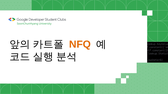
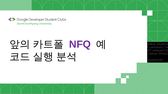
NFQ colour: orange -> purple (80, 45)
